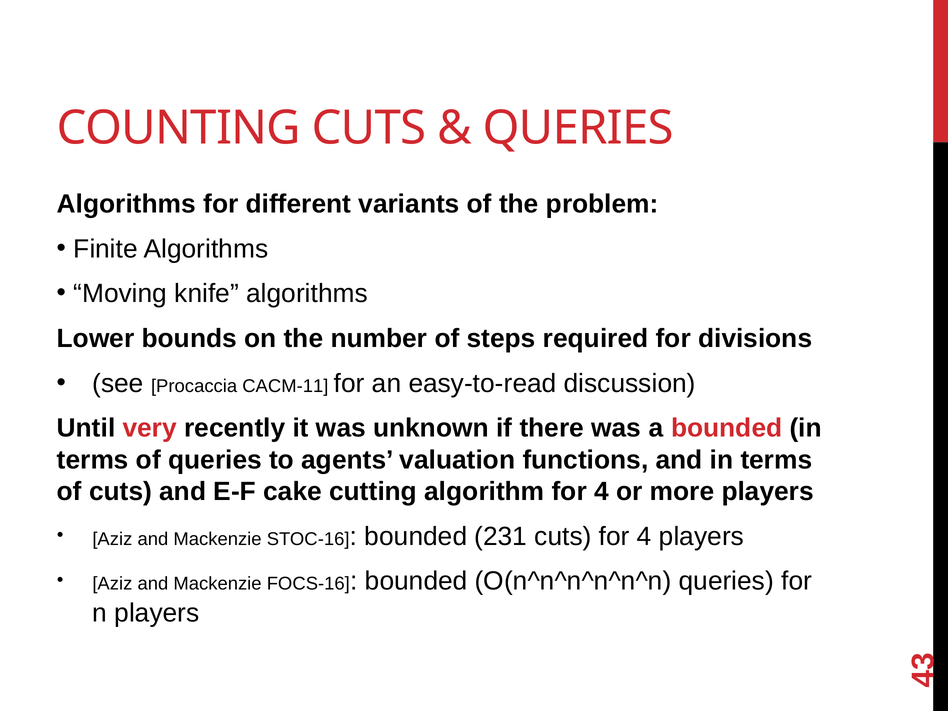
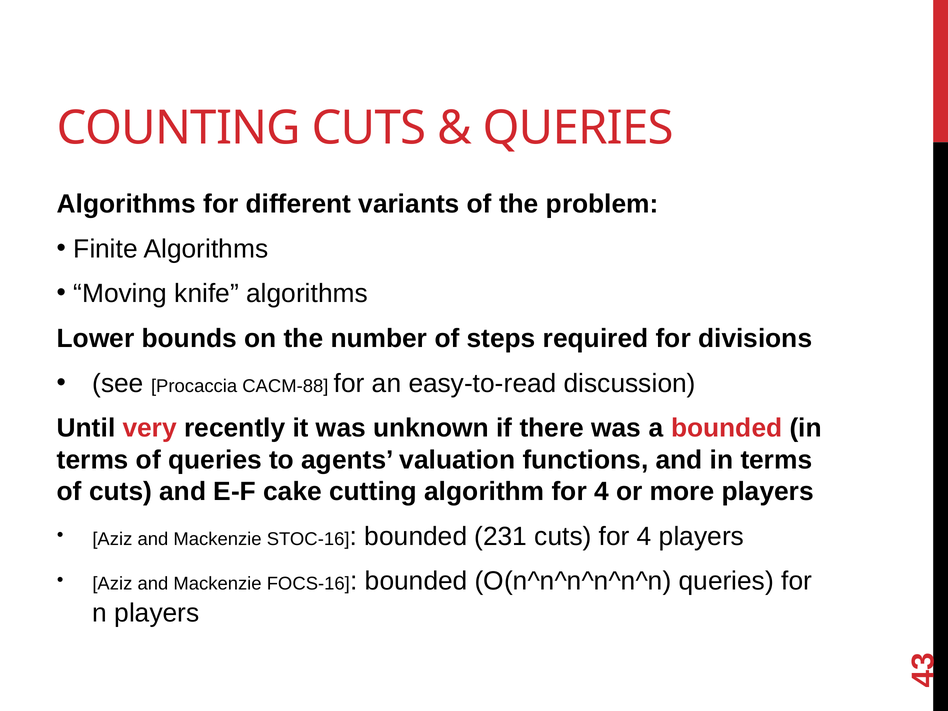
CACM-11: CACM-11 -> CACM-88 (285, 386)
